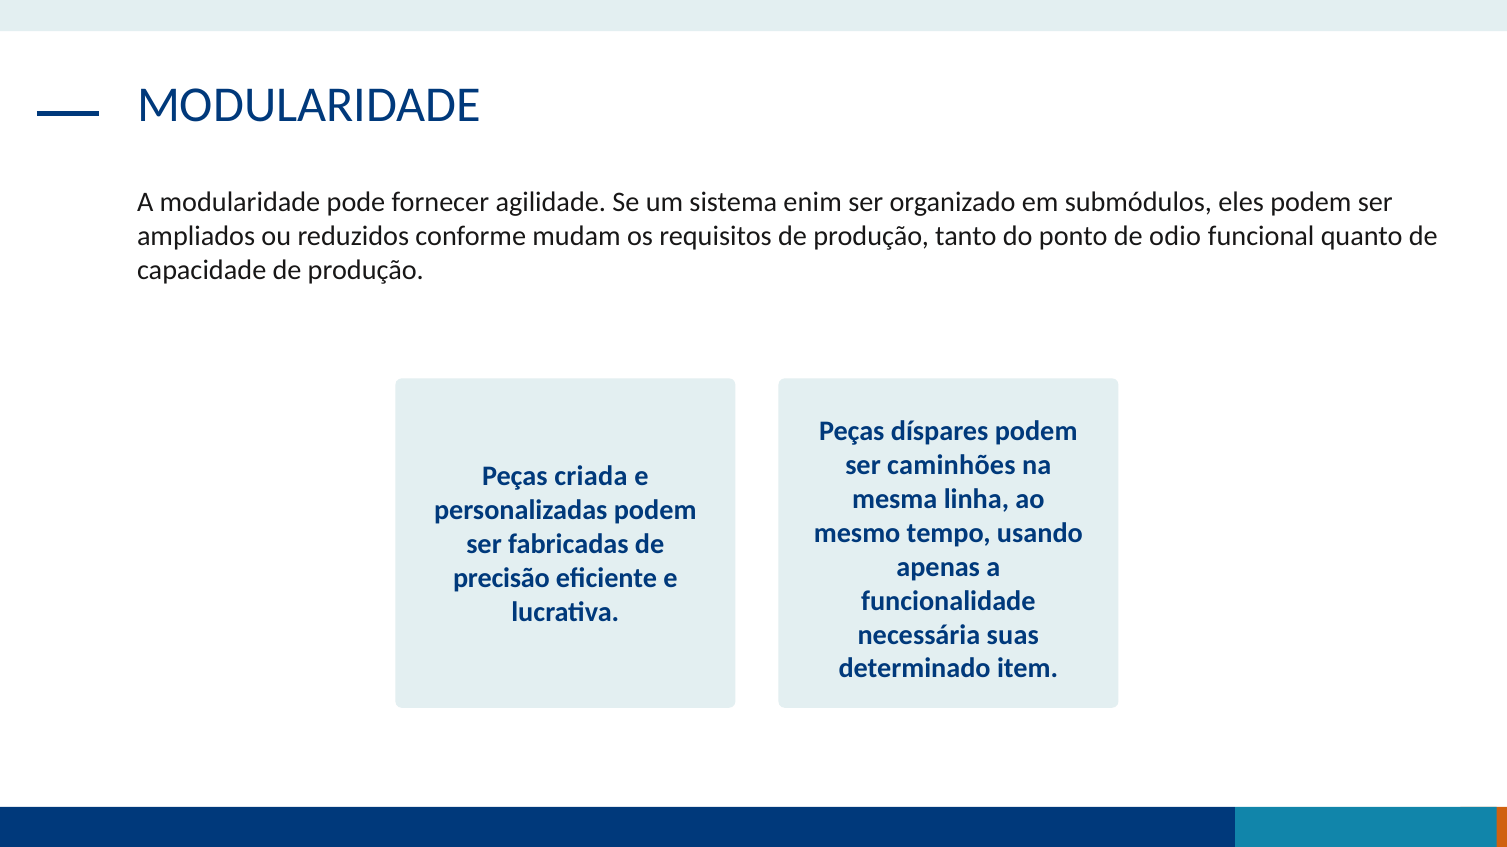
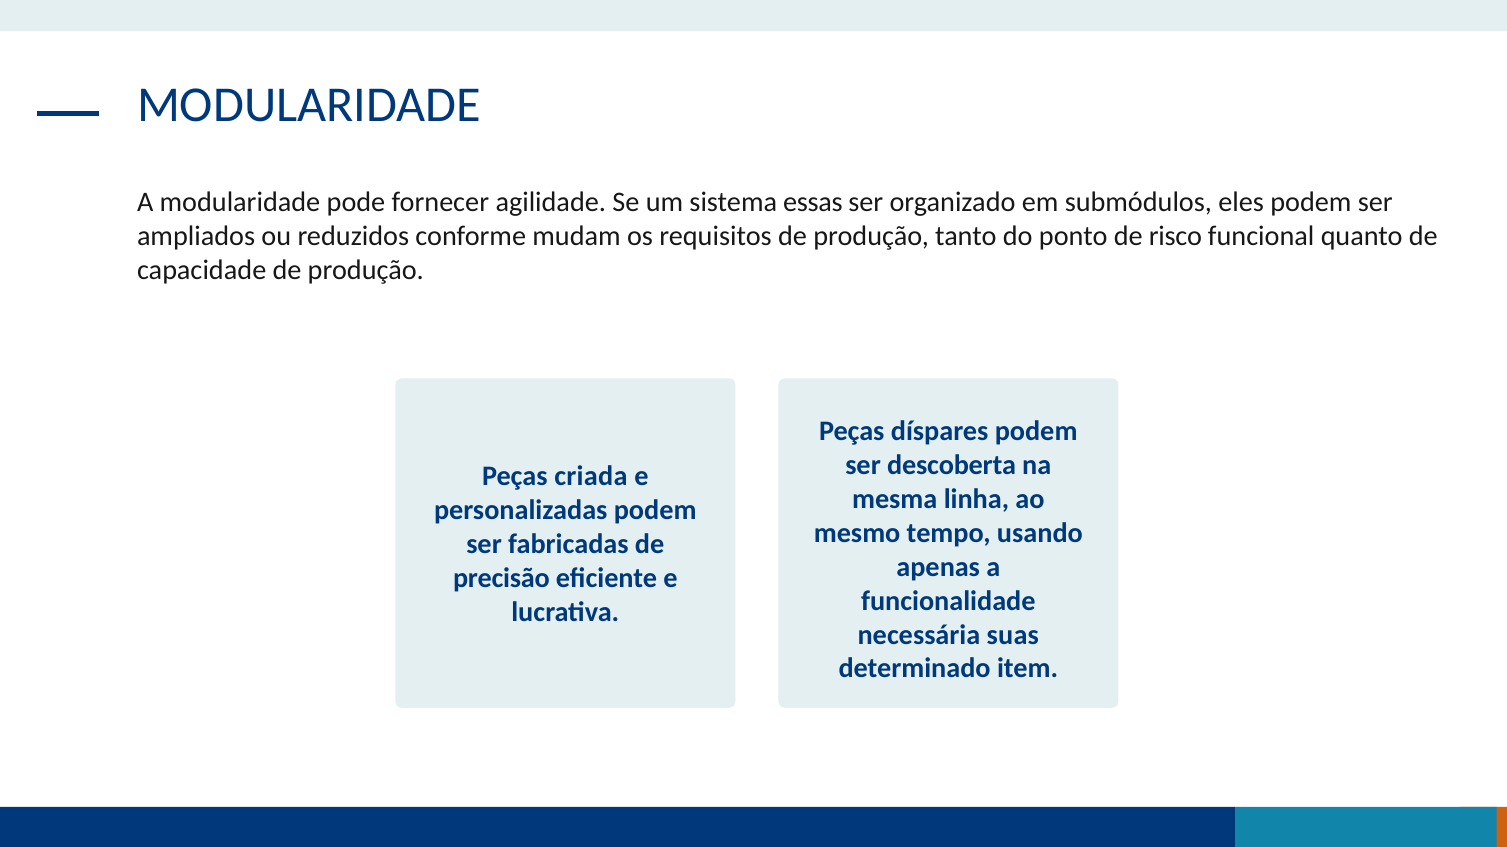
enim: enim -> essas (813, 203)
odio: odio -> risco (1175, 237)
caminhões: caminhões -> descoberta (952, 466)
